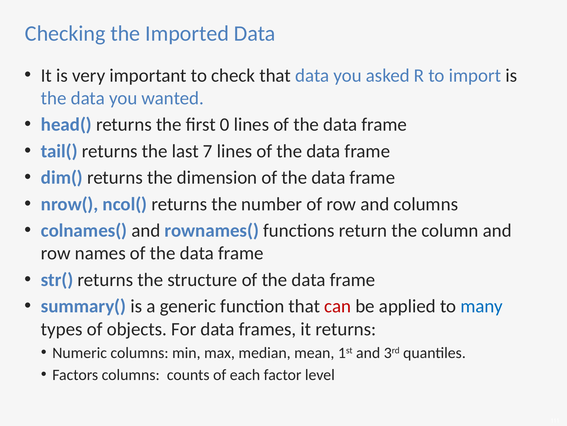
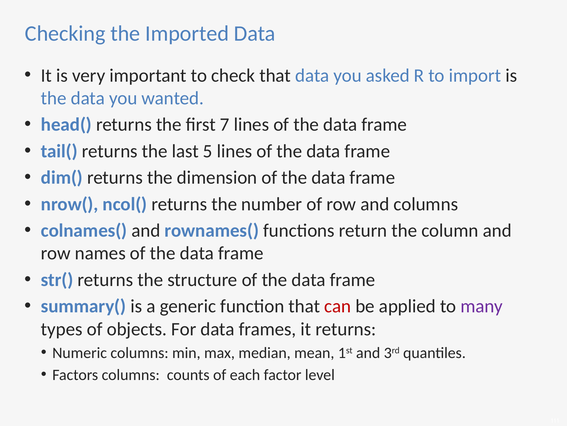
0: 0 -> 7 (225, 124)
7: 7 -> 5 (208, 151)
many colour: blue -> purple (482, 306)
